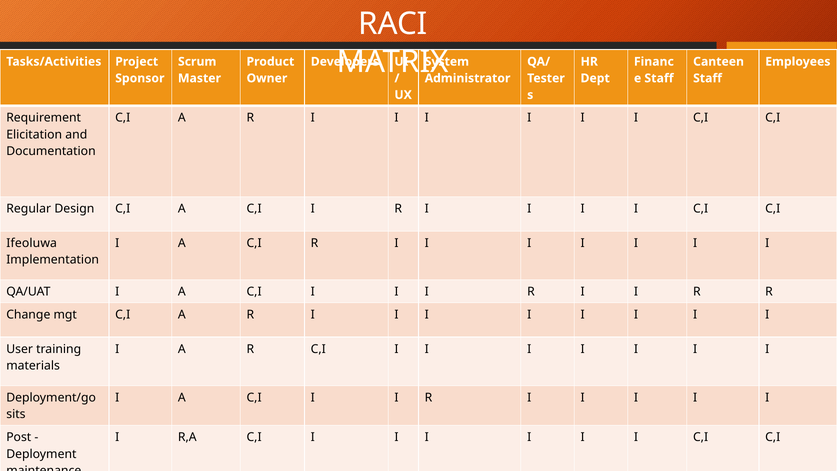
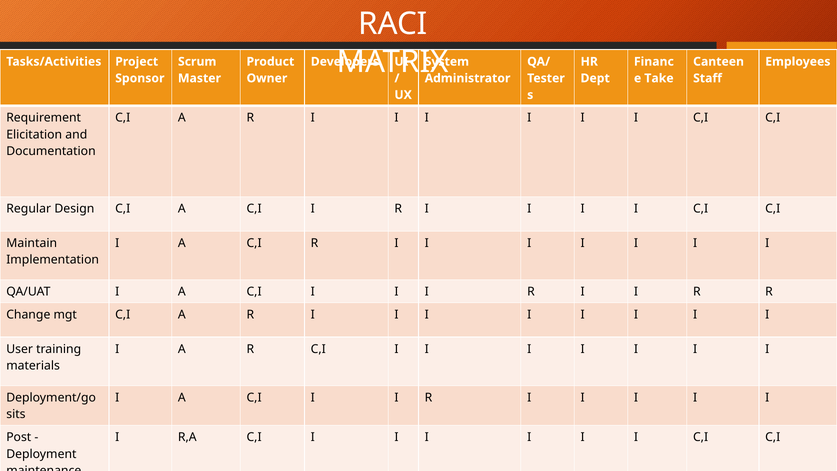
Staff: Staff -> Take (659, 78)
Ifeoluwa: Ifeoluwa -> Maintain (32, 243)
